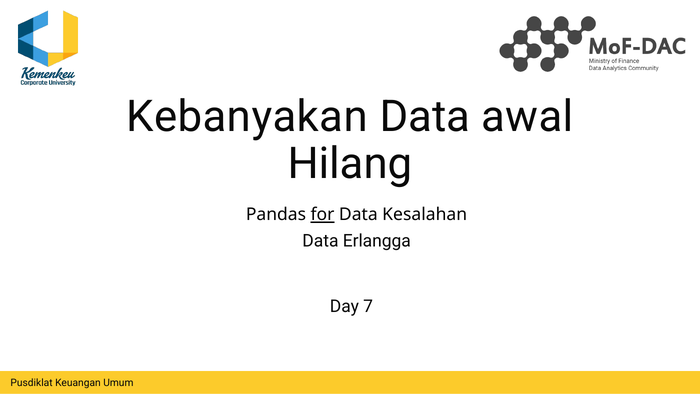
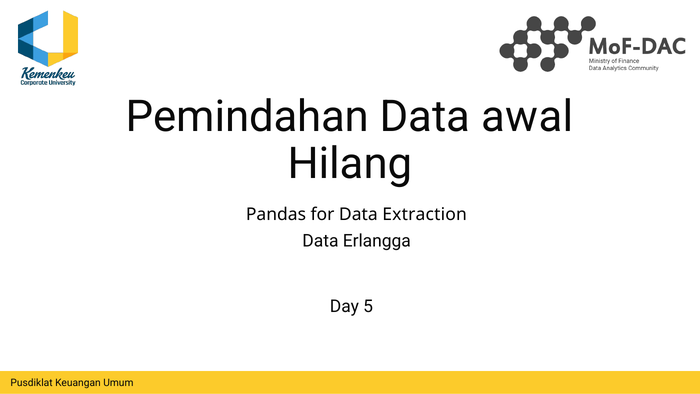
Kebanyakan: Kebanyakan -> Pemindahan (247, 117)
for underline: present -> none (322, 215)
Kesalahan: Kesalahan -> Extraction (425, 215)
7: 7 -> 5 (368, 306)
